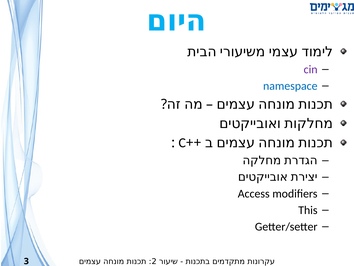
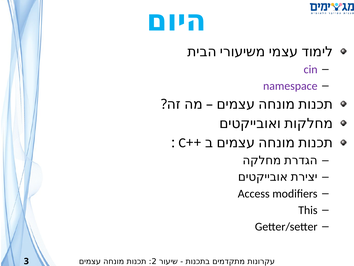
namespace colour: blue -> purple (290, 86)
